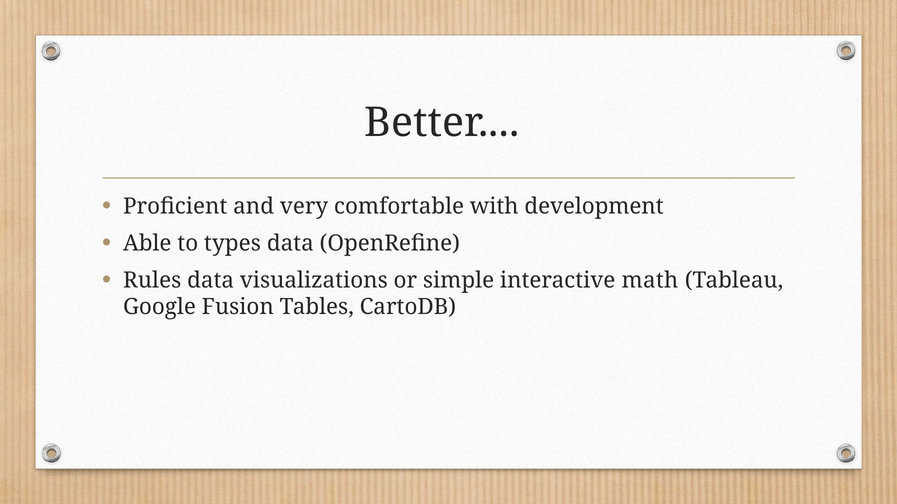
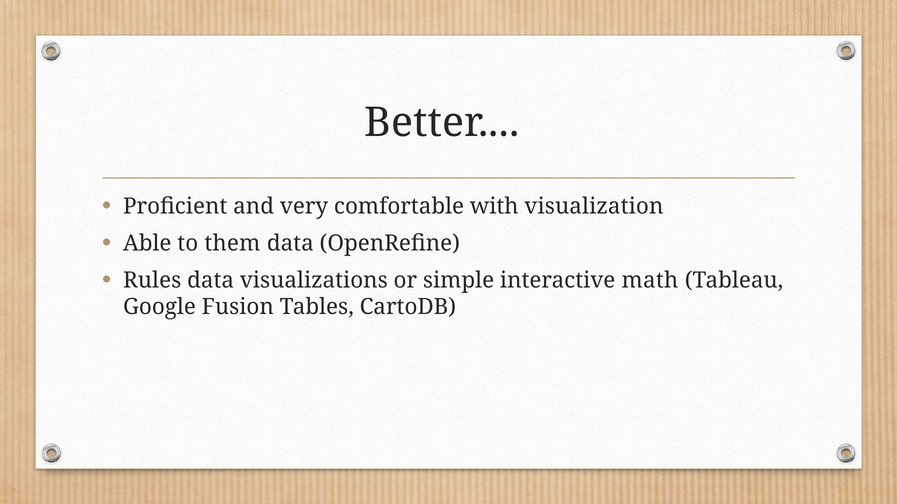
development: development -> visualization (594, 207)
types: types -> them (232, 244)
